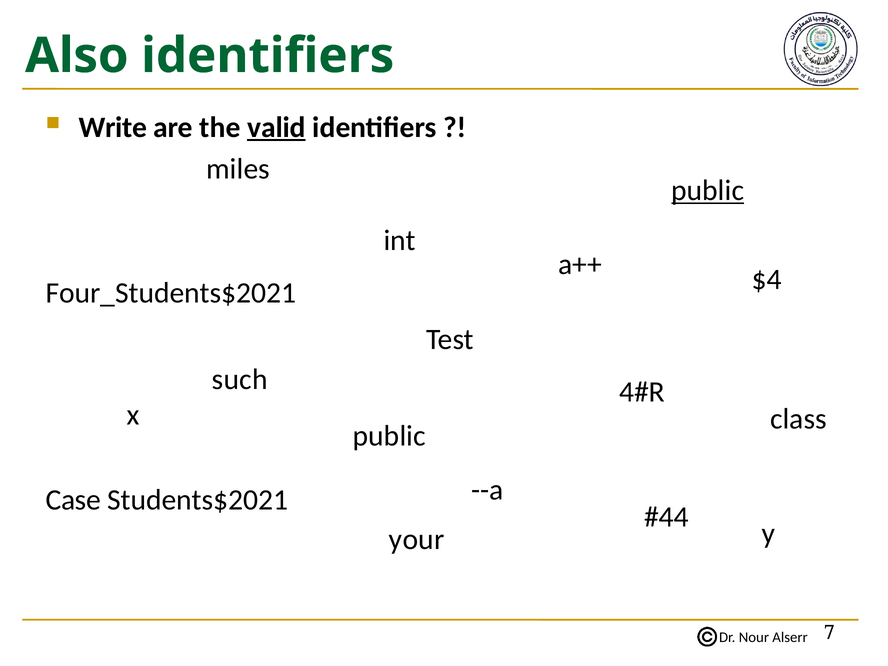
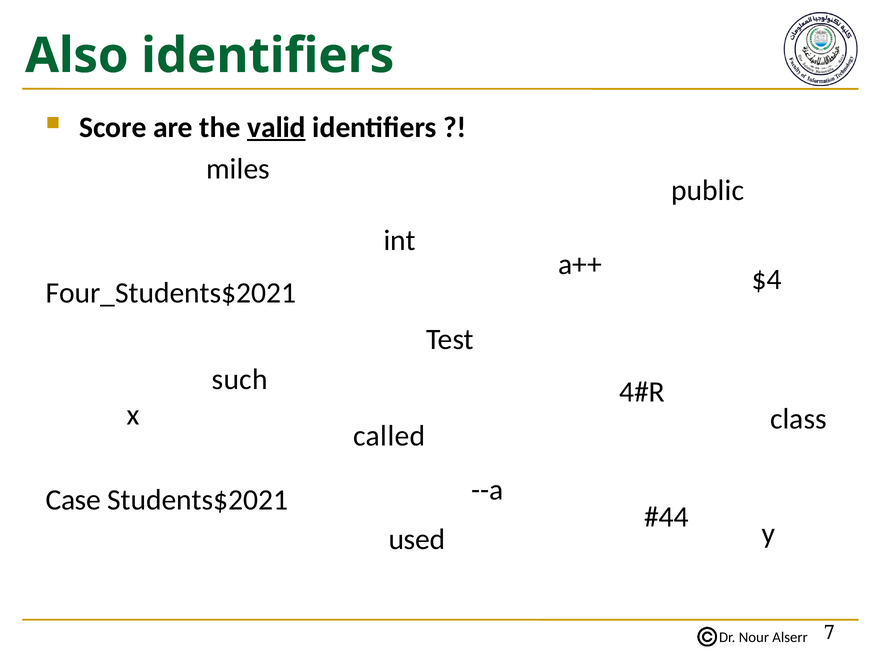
Write: Write -> Score (113, 127)
public underline: present -> none (708, 191)
public: public -> called (389, 436)
your: your -> used (417, 539)
